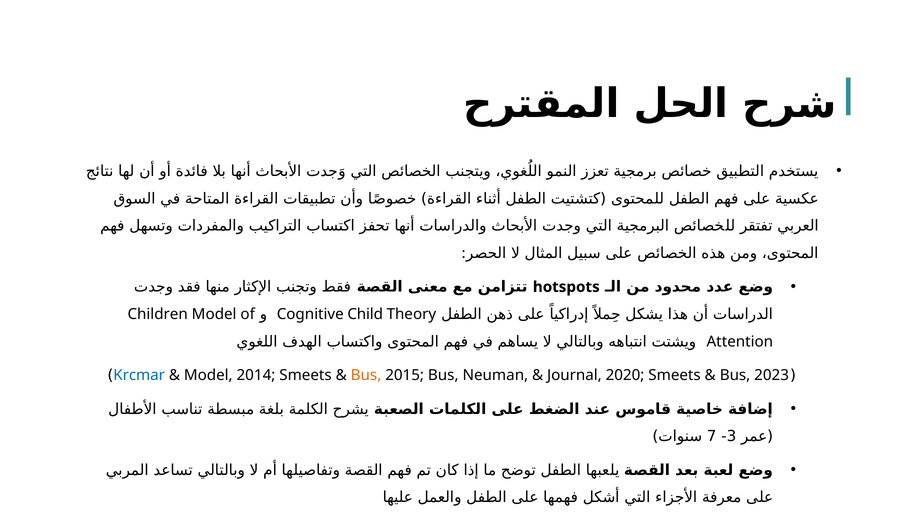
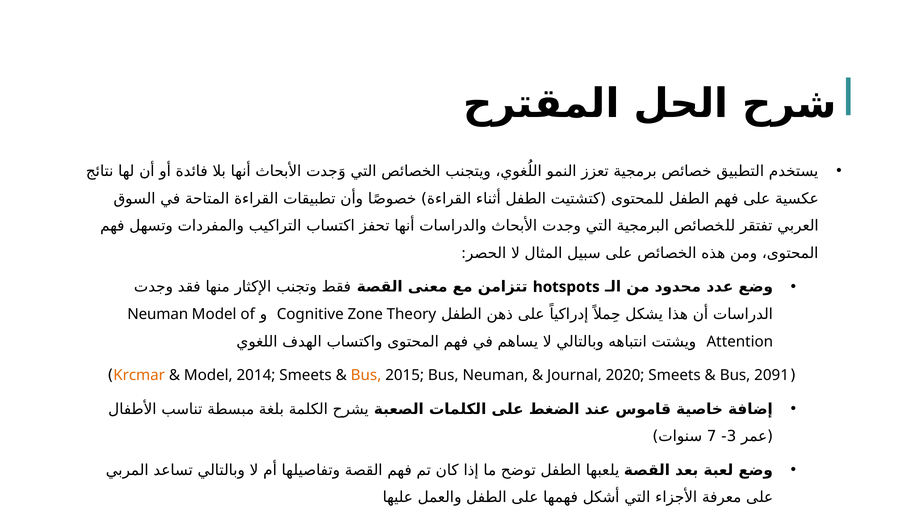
Children: Children -> Neuman (158, 314)
Child: Child -> Zone (365, 314)
Krcmar colour: blue -> orange (139, 375)
2023: 2023 -> 2091 (772, 375)
